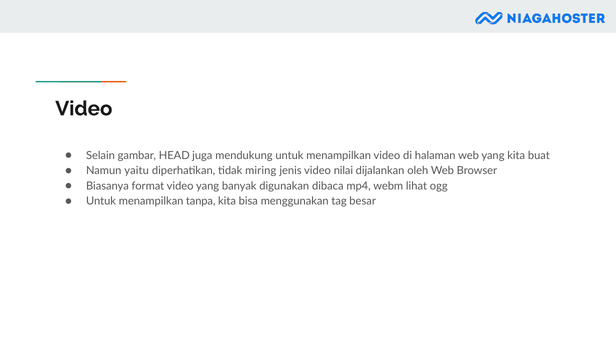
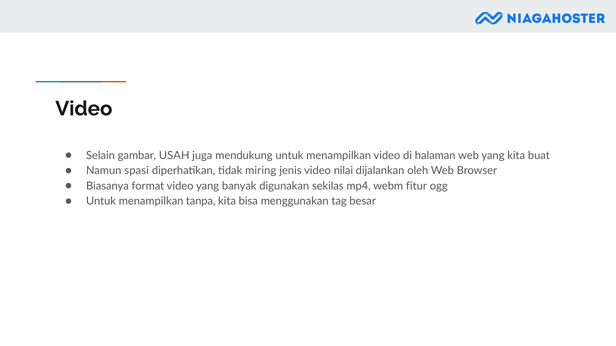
HEAD: HEAD -> USAH (174, 156)
yaitu: yaitu -> spasi (137, 171)
dibaca: dibaca -> sekilas (328, 186)
lihat: lihat -> fitur (416, 186)
